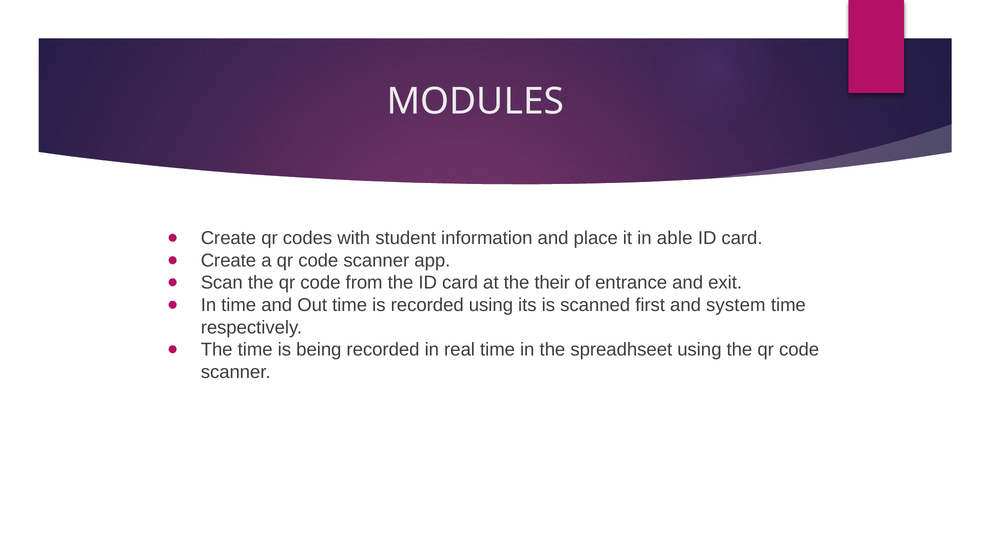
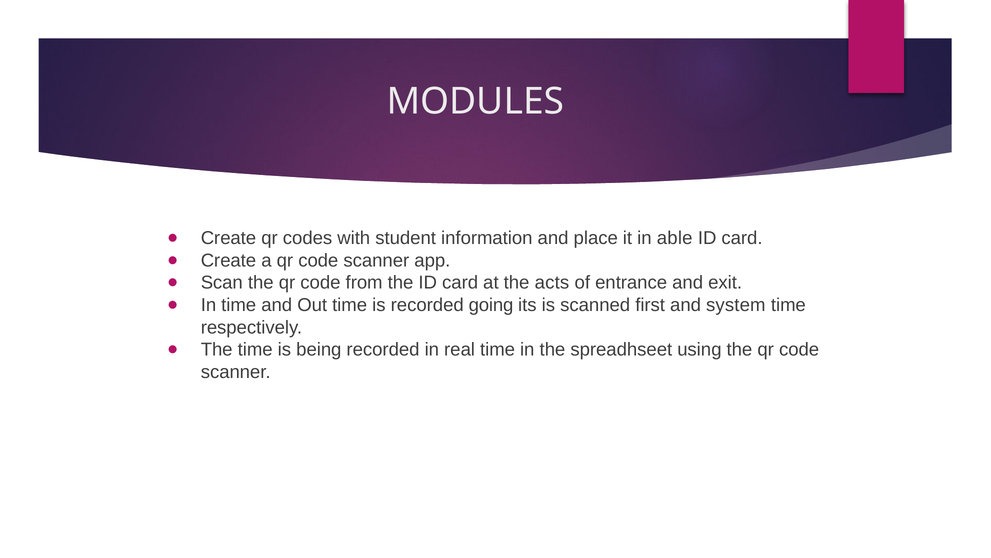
their: their -> acts (552, 283)
recorded using: using -> going (491, 305)
